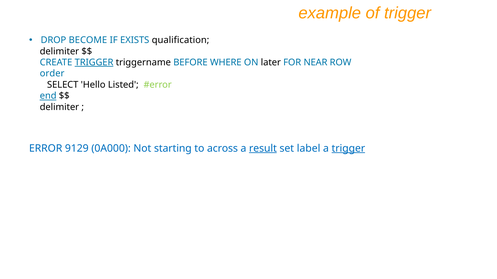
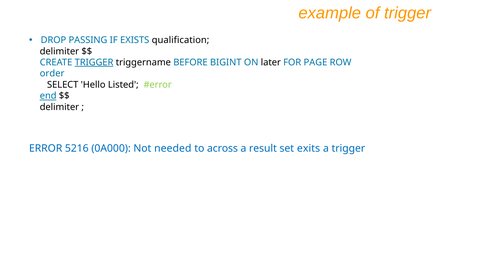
BECOME: BECOME -> PASSING (88, 40)
WHERE: WHERE -> BIGINT (226, 63)
NEAR: NEAR -> PAGE (315, 63)
9129: 9129 -> 5216 (77, 149)
starting: starting -> needed (173, 149)
result underline: present -> none (263, 149)
label: label -> exits (309, 149)
trigger underline: present -> none (348, 149)
